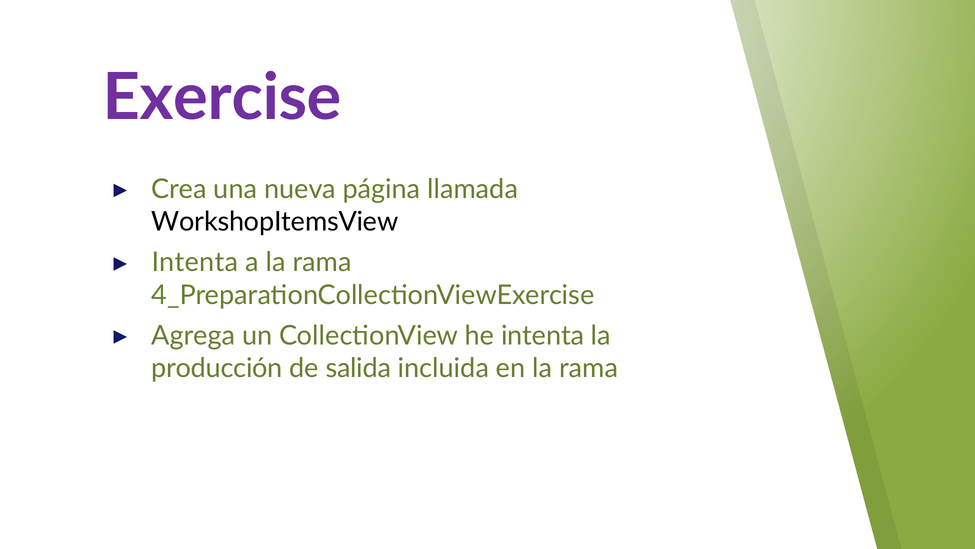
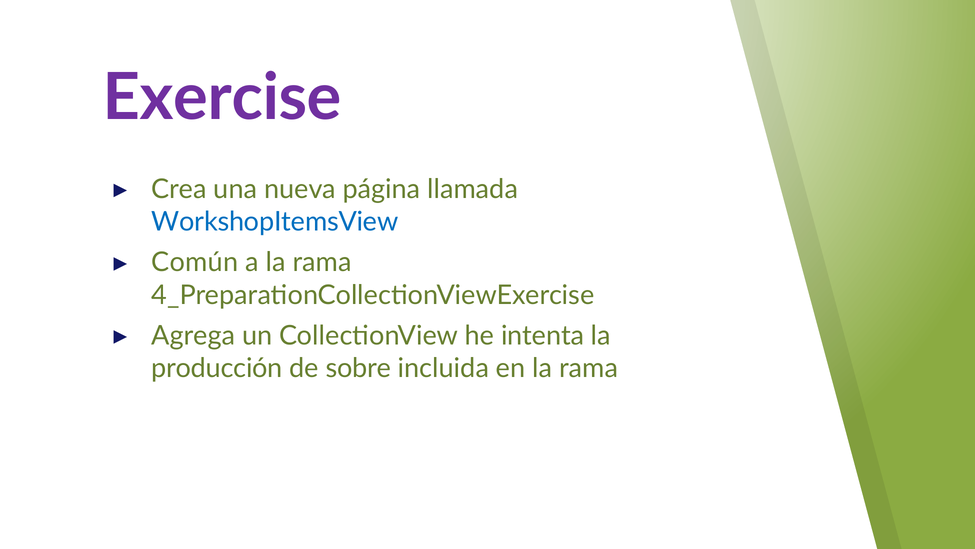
WorkshopItemsView colour: black -> blue (275, 222)
Intenta: Intenta -> Común (195, 262)
salida: salida -> sobre (358, 368)
